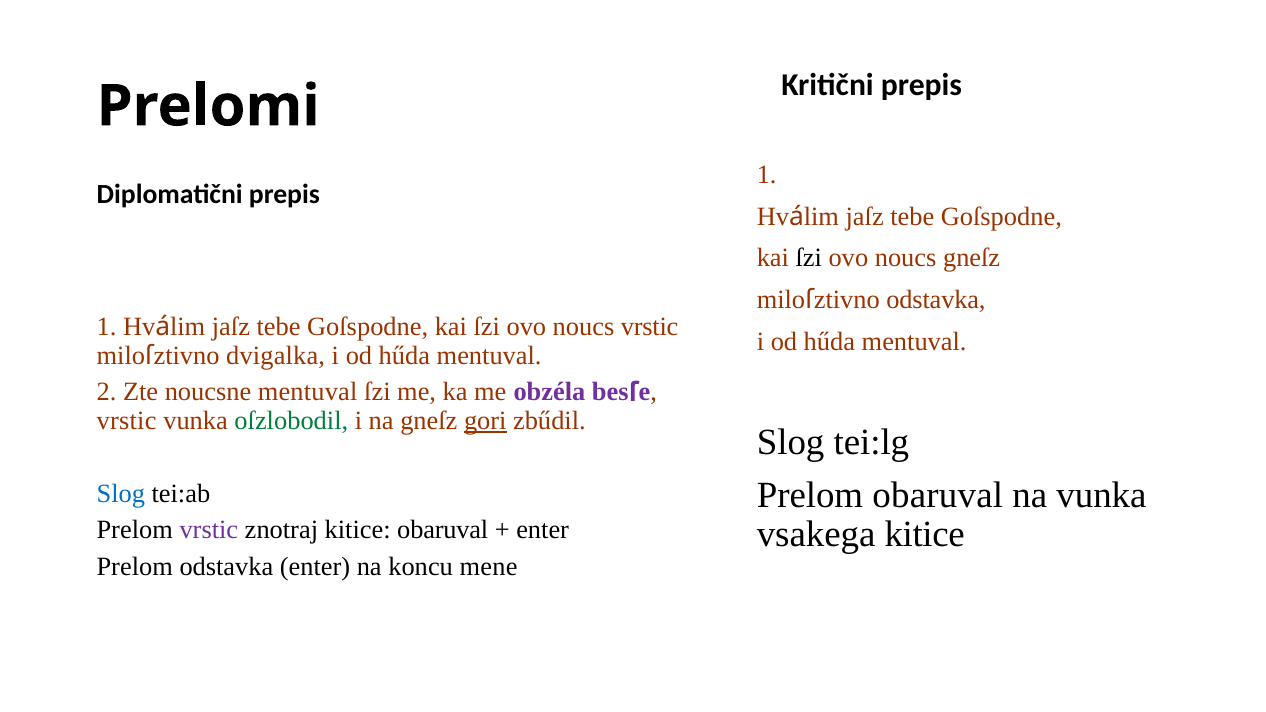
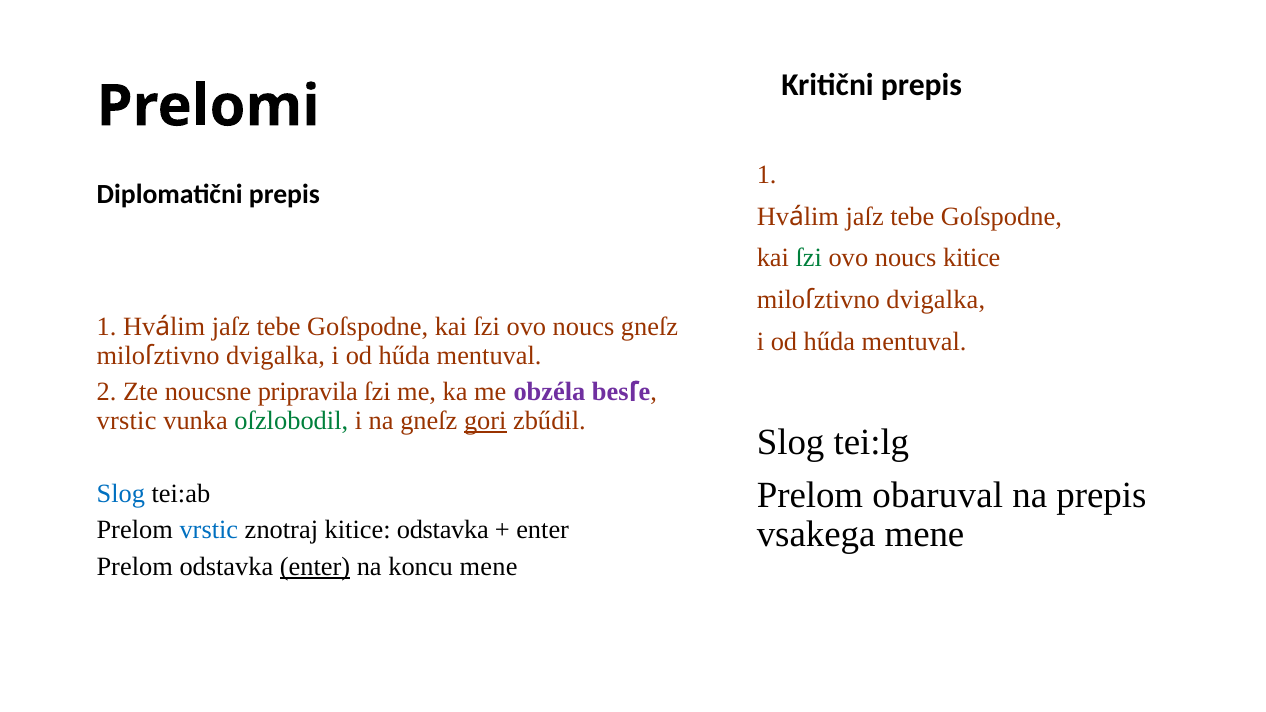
ſzi colour: black -> green (809, 258)
noucs gneſz: gneſz -> kitice (972, 258)
odstavka: odstavka -> dvigalka (936, 300)
noucs vrstic: vrstic -> gneſz (650, 327)
noucsne mentuval: mentuval -> pripravila (308, 392)
na vunka: vunka -> prepis (1101, 495)
vrstic colour: purple -> blue (209, 530)
kitice obaruval: obaruval -> odstavka (443, 530)
vsakega kitice: kitice -> mene (924, 535)
enter underline: none -> present (315, 566)
